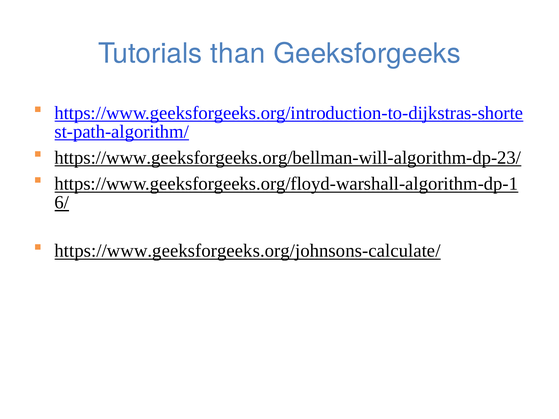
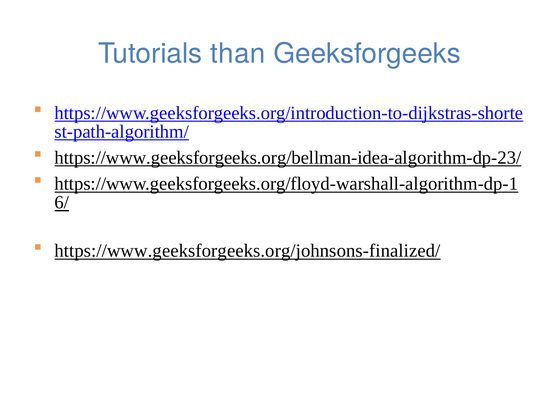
https://www.geeksforgeeks.org/bellman-will-algorithm-dp-23/: https://www.geeksforgeeks.org/bellman-will-algorithm-dp-23/ -> https://www.geeksforgeeks.org/bellman-idea-algorithm-dp-23/ (288, 158)
https://www.geeksforgeeks.org/johnsons-calculate/: https://www.geeksforgeeks.org/johnsons-calculate/ -> https://www.geeksforgeeks.org/johnsons-finalized/ (247, 251)
